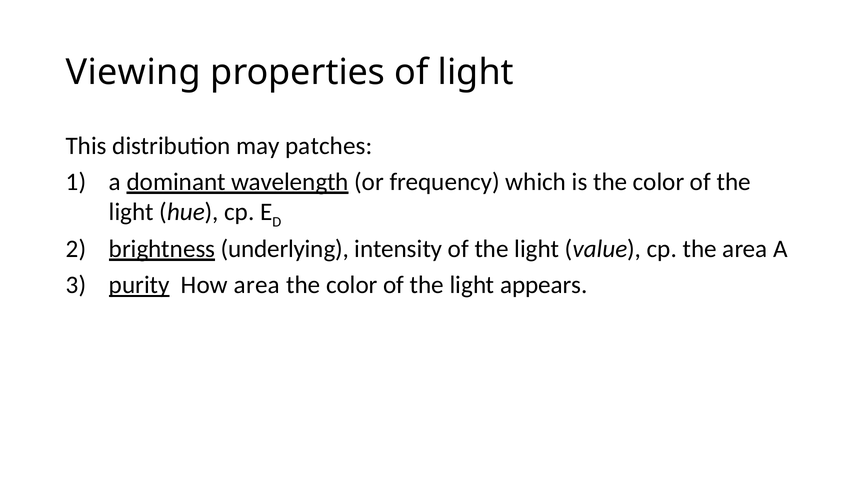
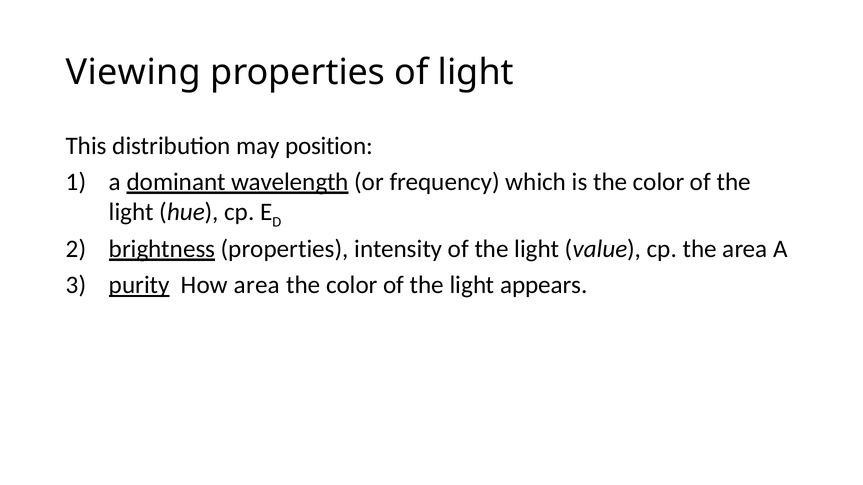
patches: patches -> position (329, 146)
brightness underlying: underlying -> properties (285, 249)
